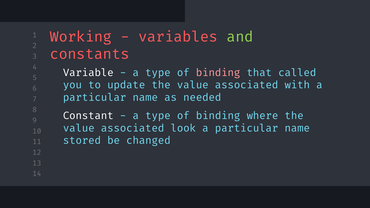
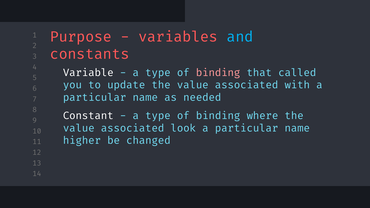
Working: Working -> Purpose (81, 37)
and colour: light green -> light blue (240, 37)
stored: stored -> higher (82, 141)
